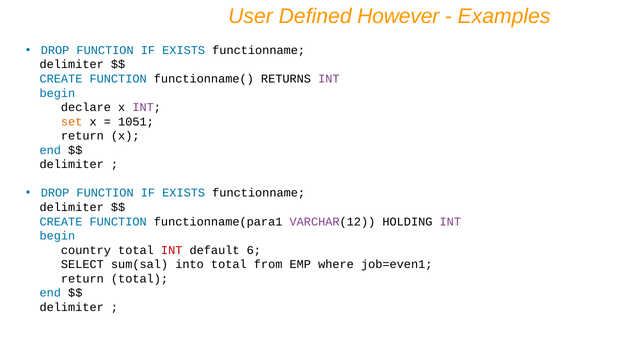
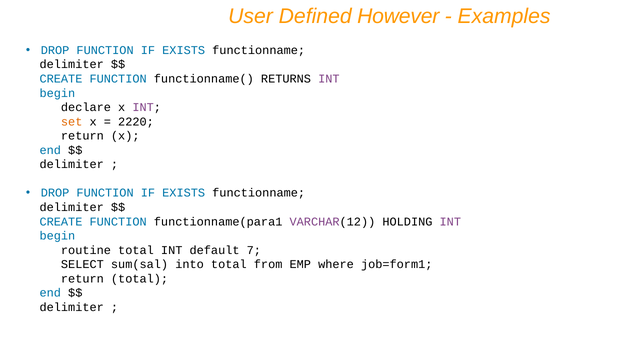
1051: 1051 -> 2220 (136, 122)
country: country -> routine (86, 250)
INT colour: red -> black (172, 250)
6: 6 -> 7 (254, 250)
job=even1: job=even1 -> job=form1 (397, 265)
